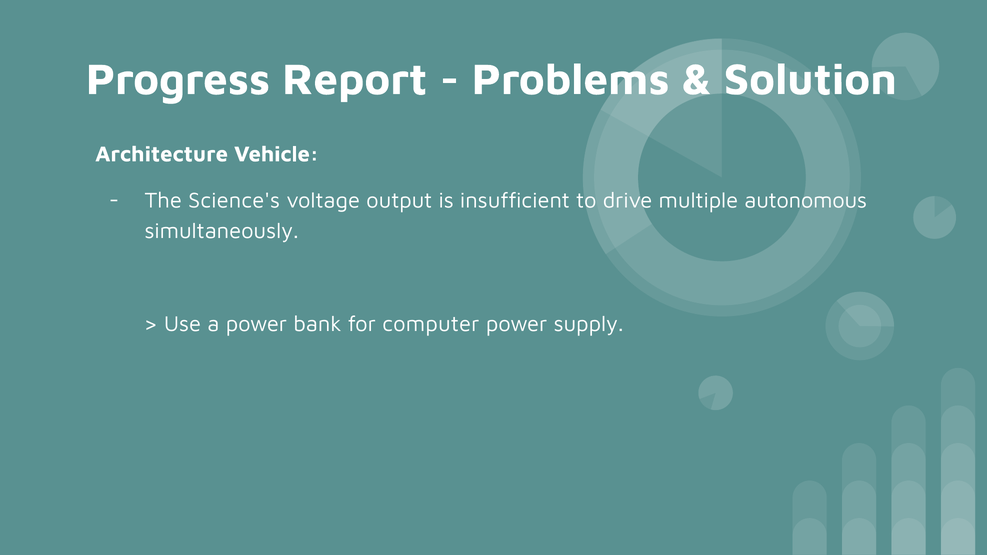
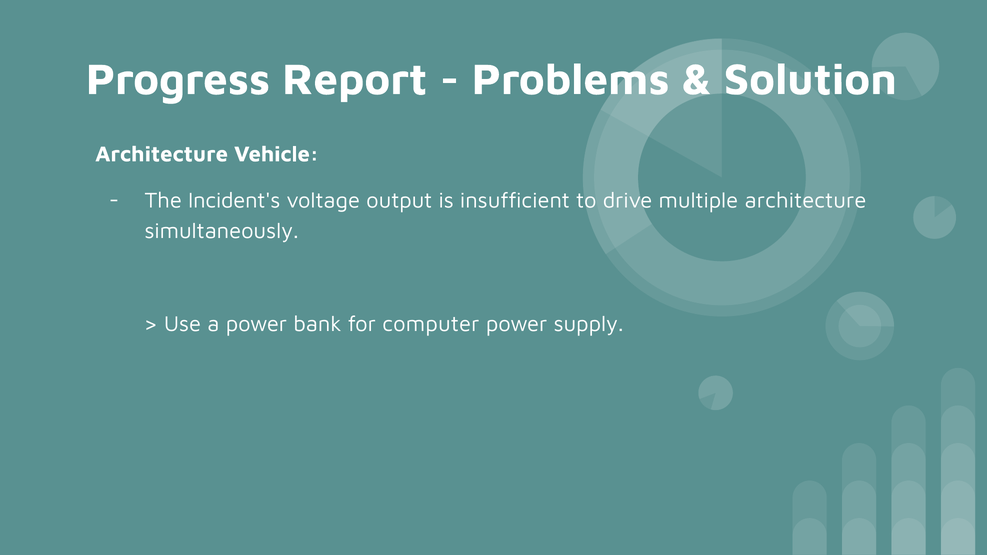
Science's: Science's -> Incident's (234, 201)
multiple autonomous: autonomous -> architecture (806, 201)
